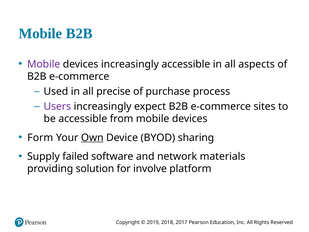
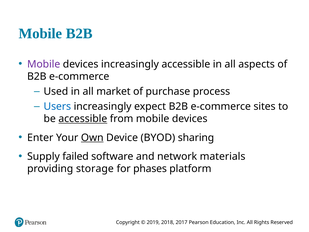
precise: precise -> market (113, 91)
Users colour: purple -> blue (57, 106)
accessible underline: none -> present (83, 119)
Form: Form -> Enter (40, 137)
solution: solution -> storage (95, 169)
involve: involve -> phases (150, 169)
